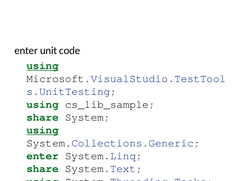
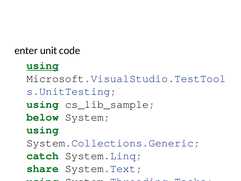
share: share -> below (43, 117)
using underline: present -> none (43, 130)
enter: enter -> catch (43, 156)
